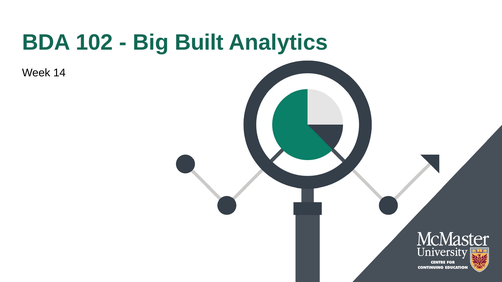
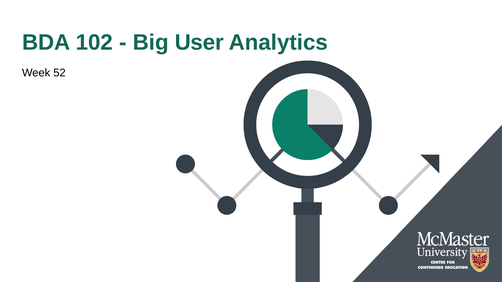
Built: Built -> User (199, 43)
14: 14 -> 52 (59, 73)
